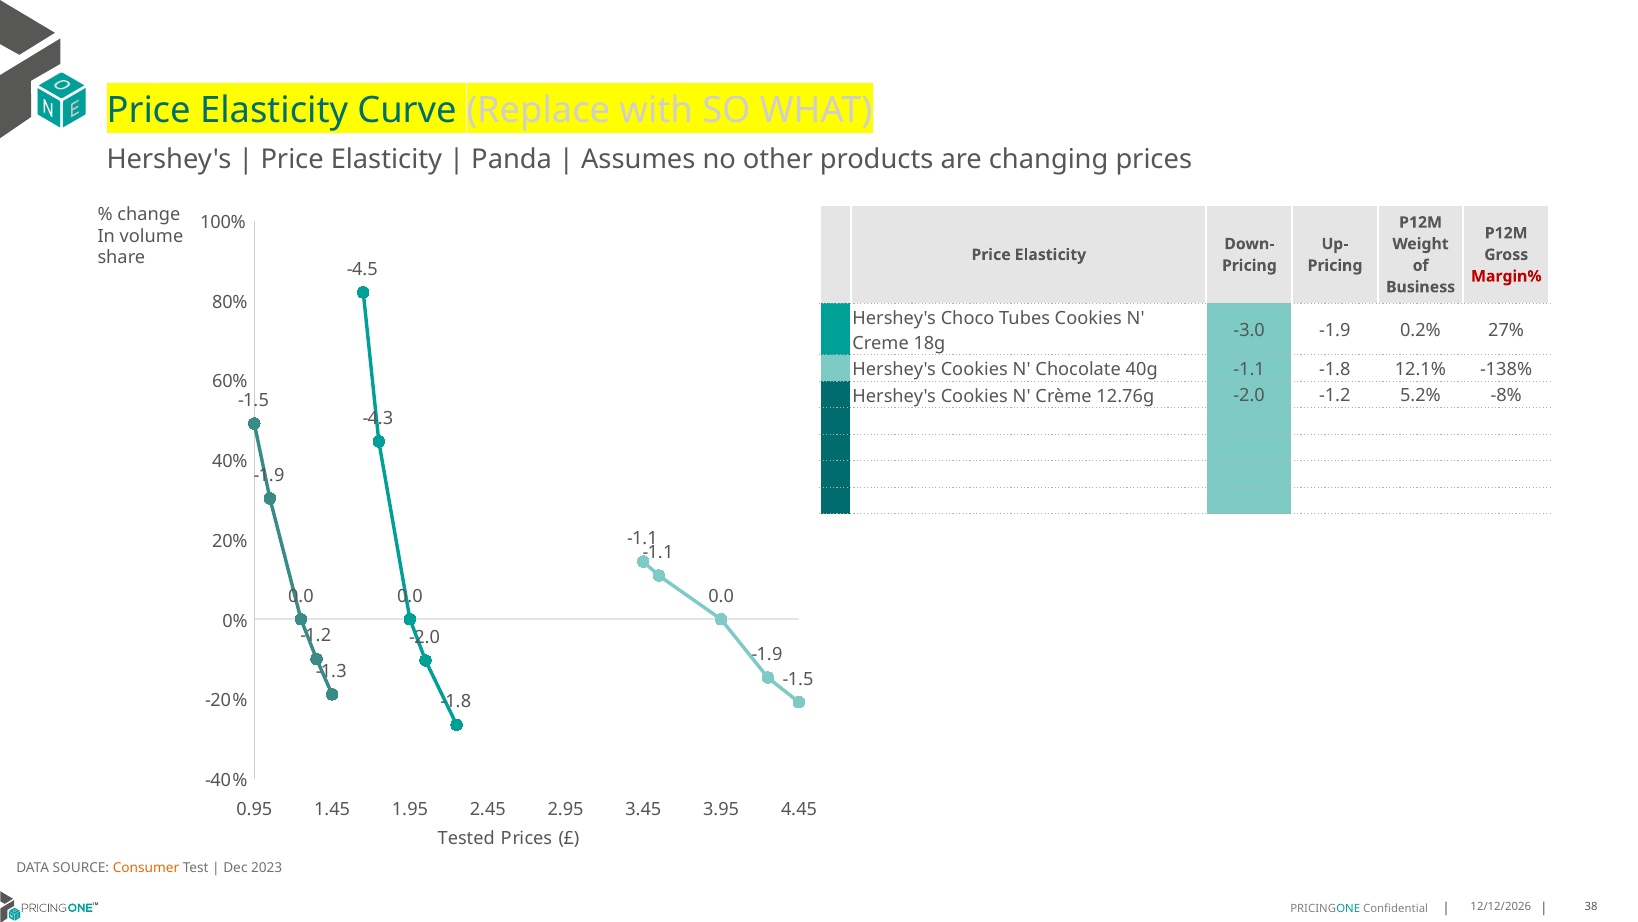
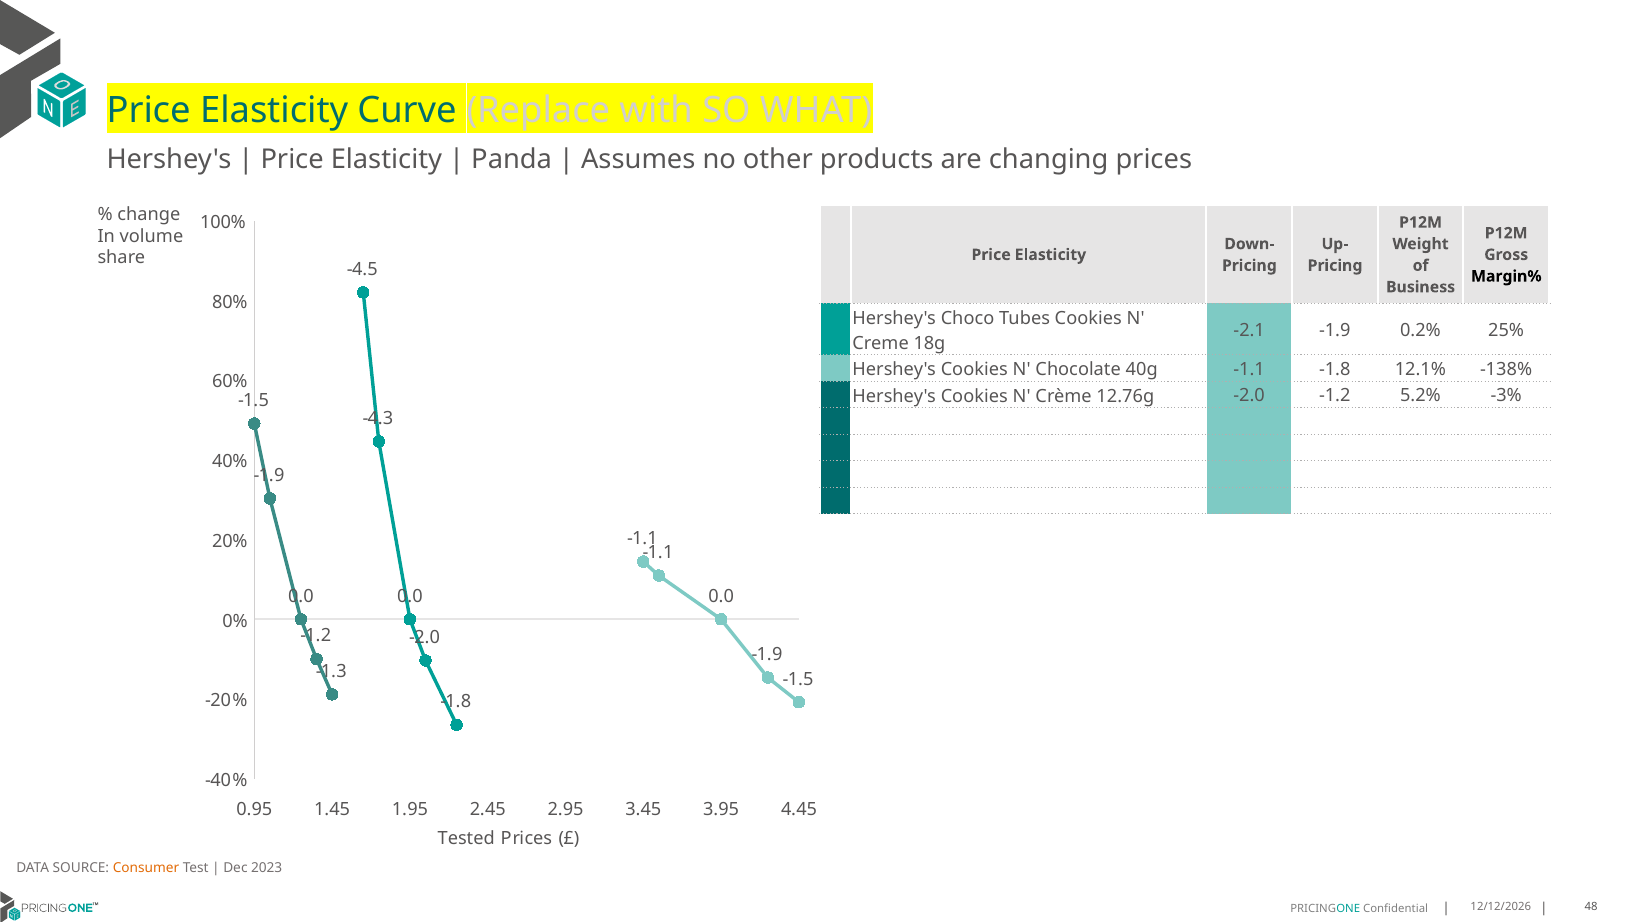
Margin% colour: red -> black (1506, 276)
-3.0: -3.0 -> -2.1 (1249, 330)
27%: 27% -> 25% (1506, 330)
-8%: -8% -> -3% (1506, 396)
38: 38 -> 48 (1591, 906)
